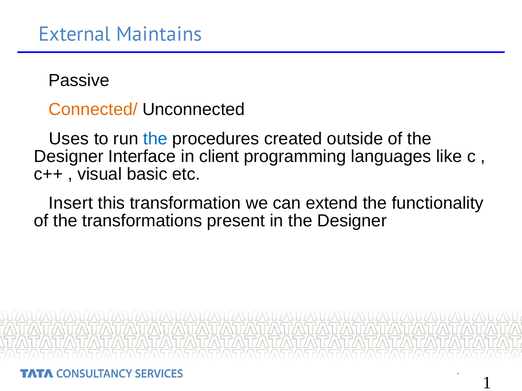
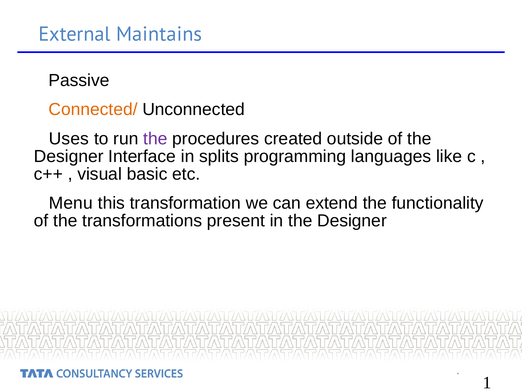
the colour: blue -> purple (155, 139)
client: client -> splits (219, 157)
Insert: Insert -> Menu (71, 203)
